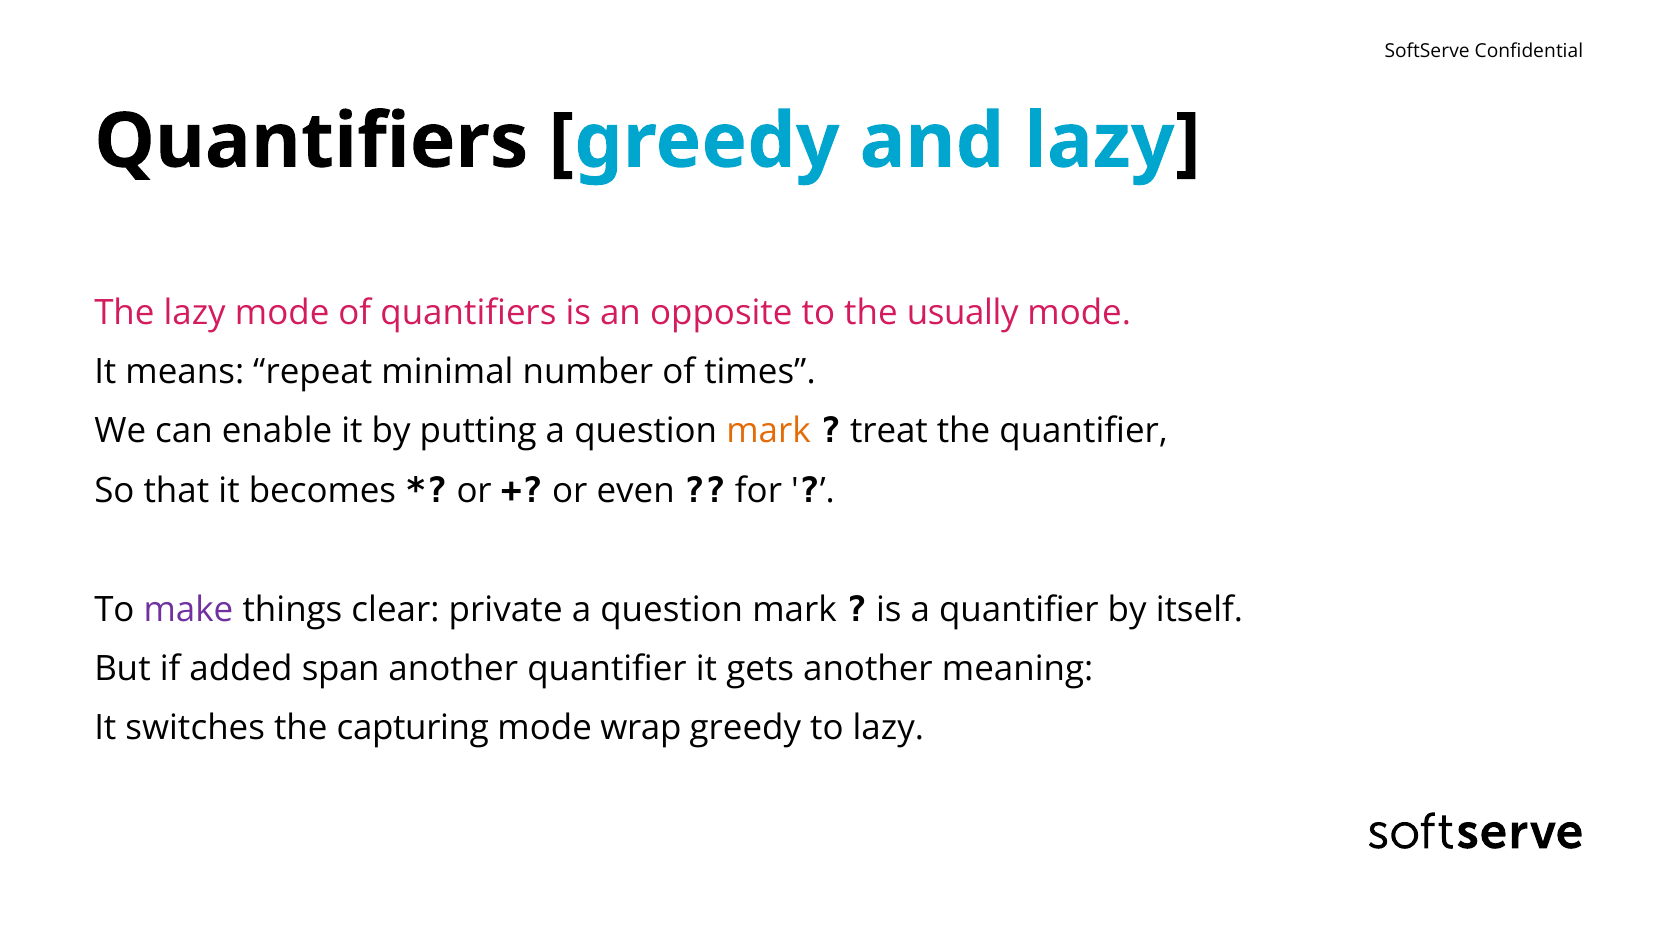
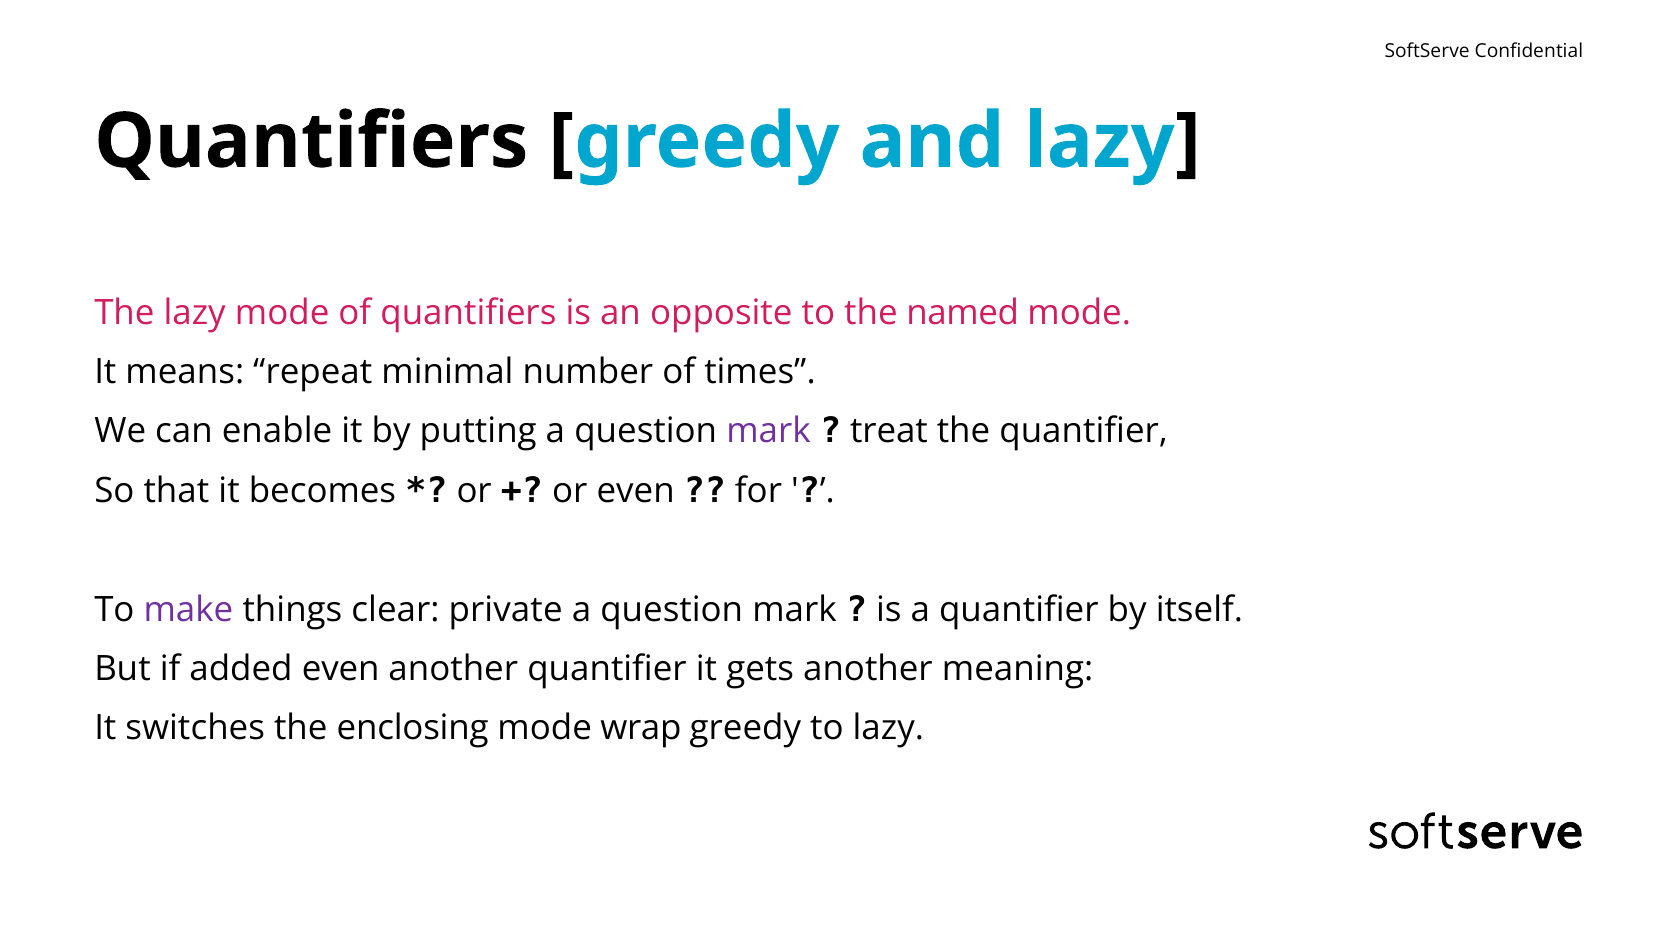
usually: usually -> named (963, 312)
mark colour: orange -> purple (768, 431)
added span: span -> even (341, 669)
capturing: capturing -> enclosing (413, 728)
